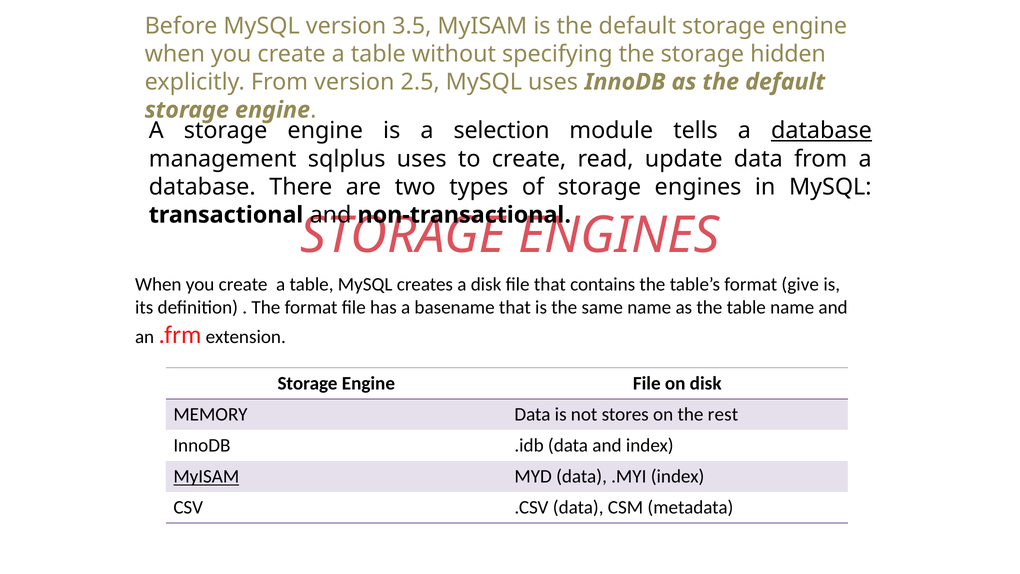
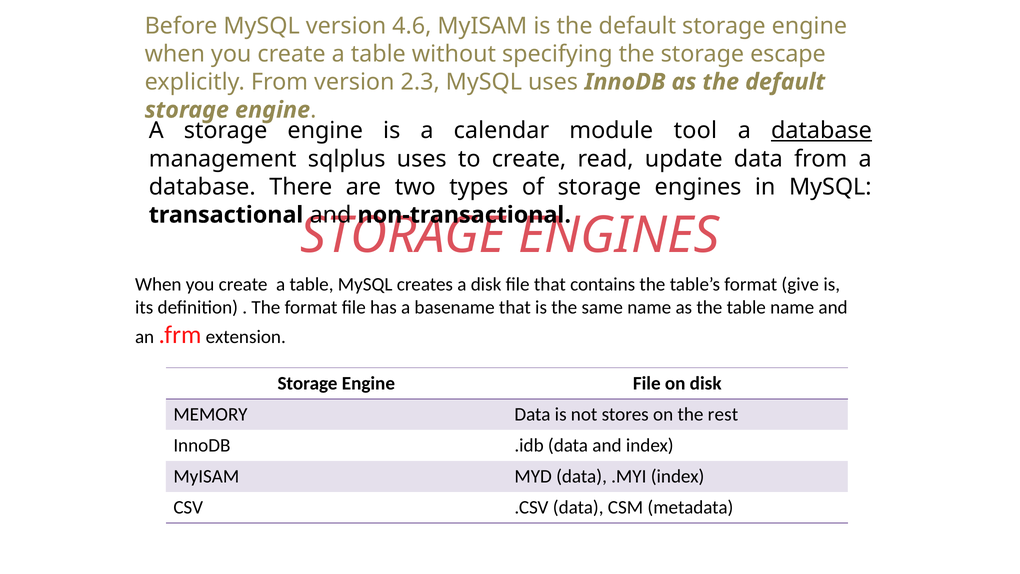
3.5: 3.5 -> 4.6 (412, 26)
hidden: hidden -> escape (788, 54)
2.5: 2.5 -> 2.3 (420, 82)
selection: selection -> calendar (501, 131)
tells: tells -> tool (695, 131)
MyISAM underline: present -> none (206, 476)
